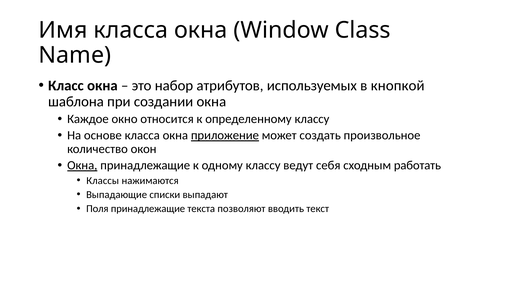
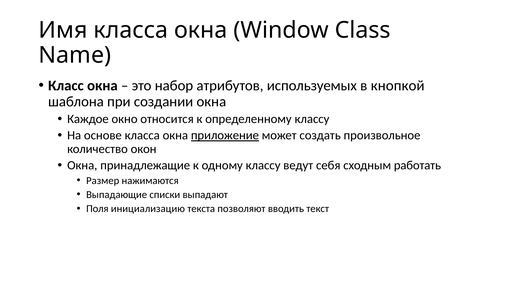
Окна underline: present -> none (82, 165)
Классы: Классы -> Размер (103, 181)
Поля принадлежащие: принадлежащие -> инициализацию (148, 209)
